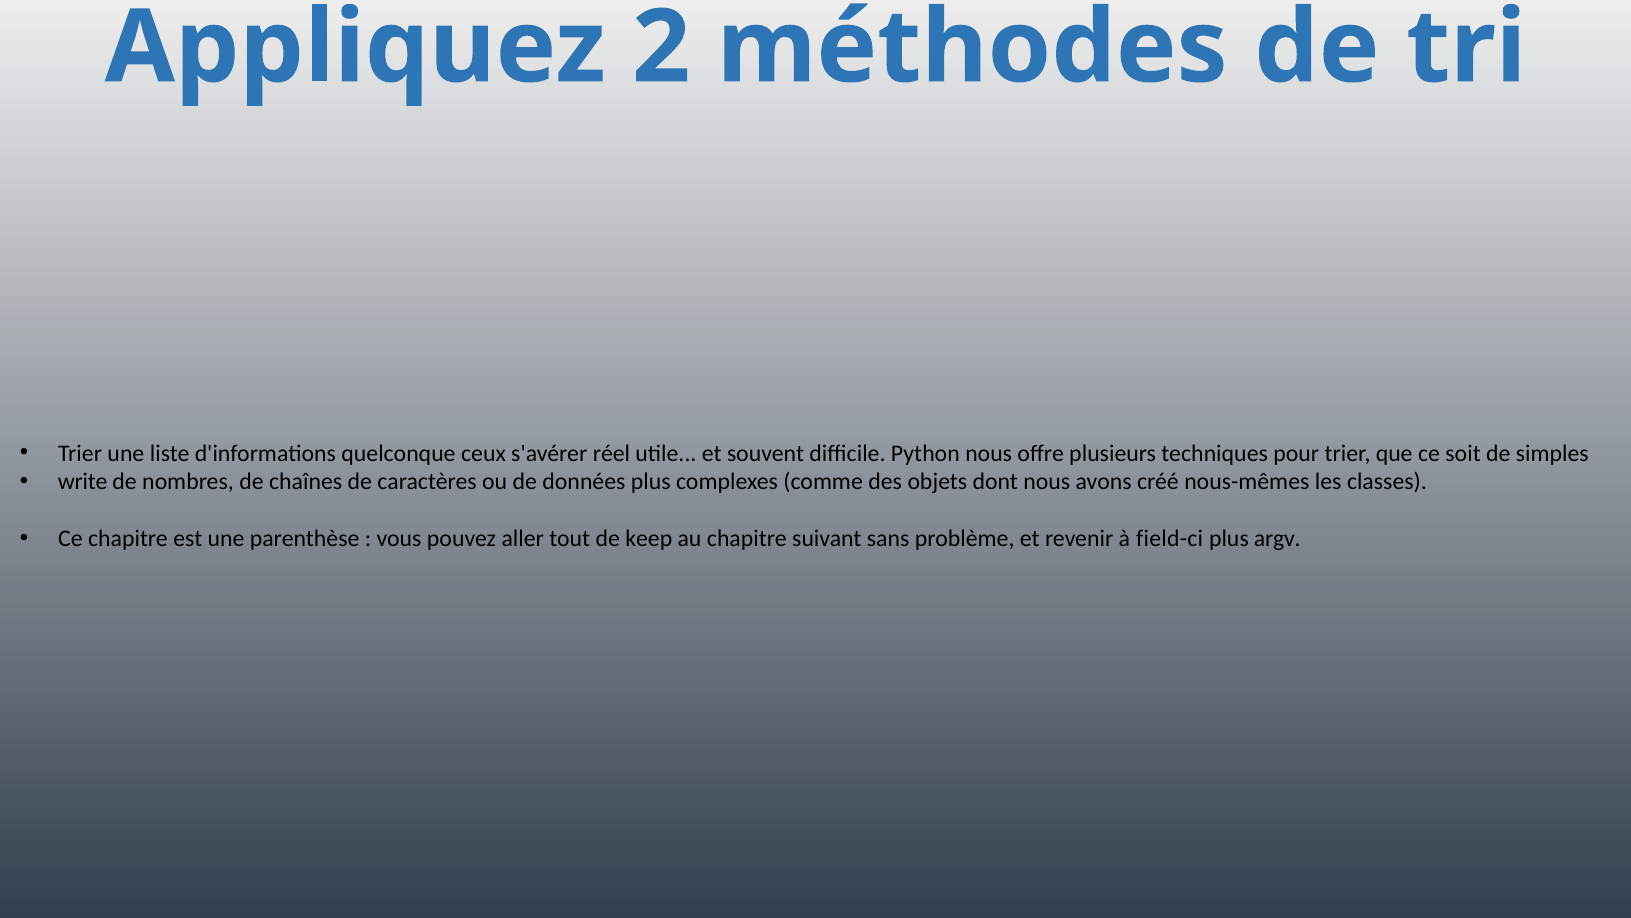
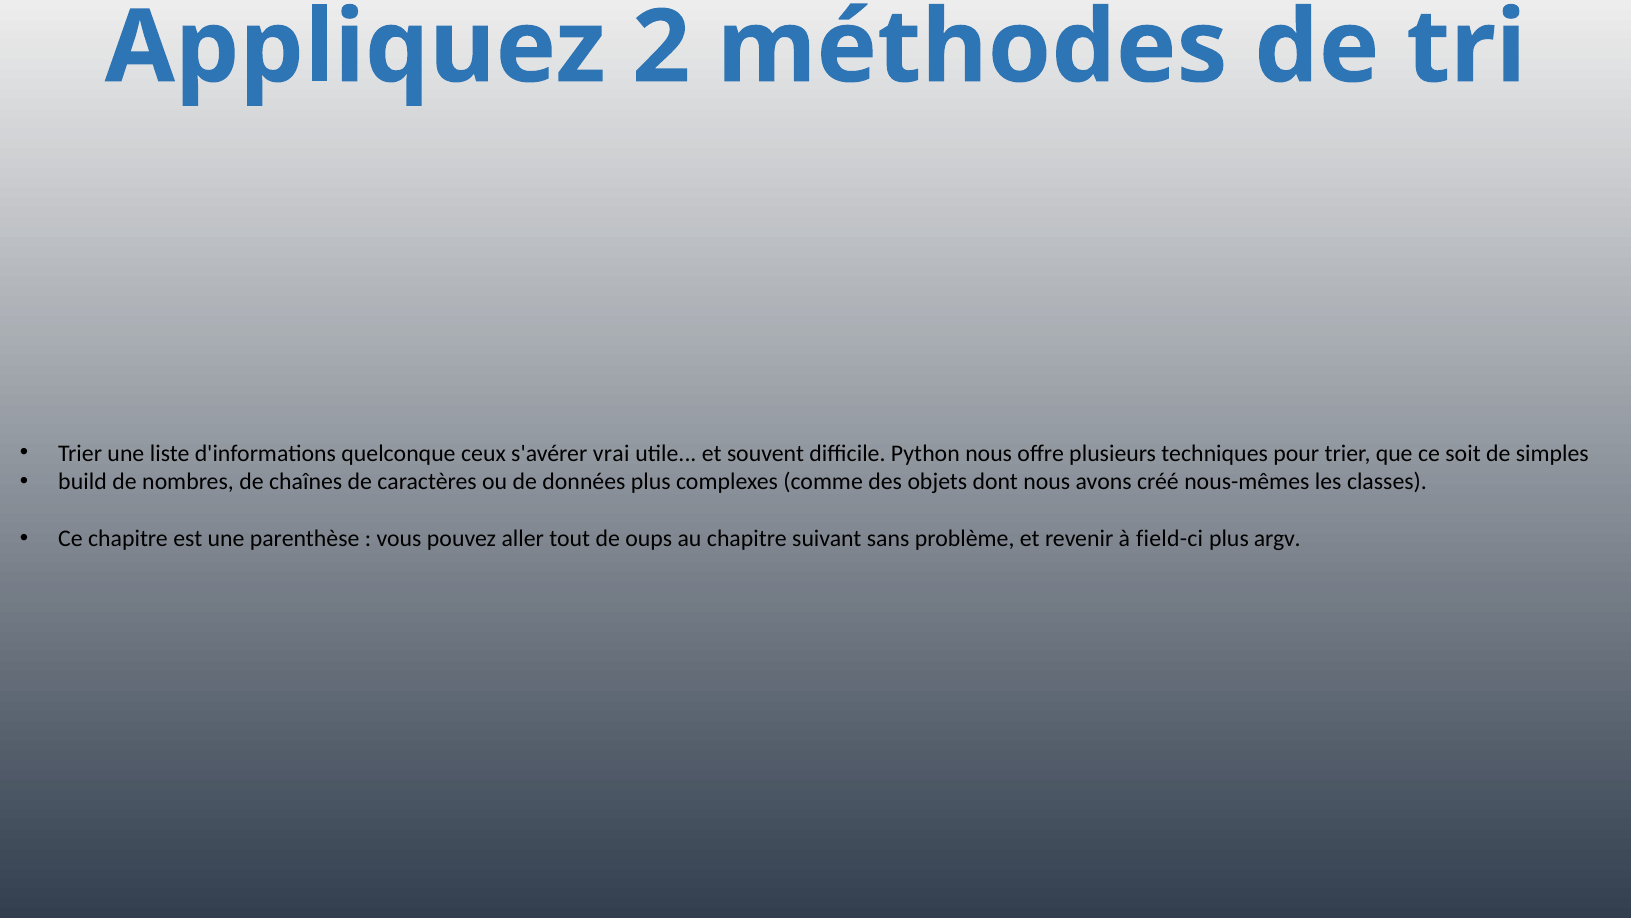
réel: réel -> vrai (611, 453)
write: write -> build (83, 481)
keep: keep -> oups (649, 539)
